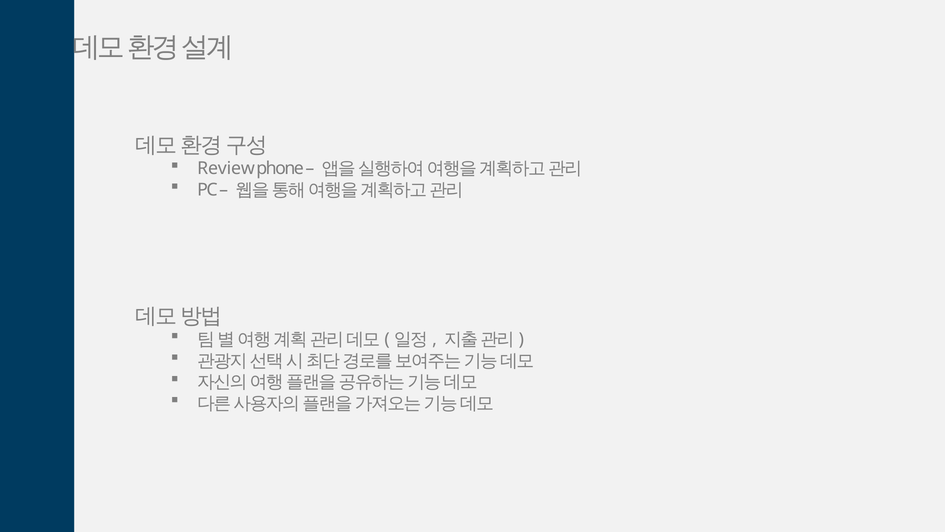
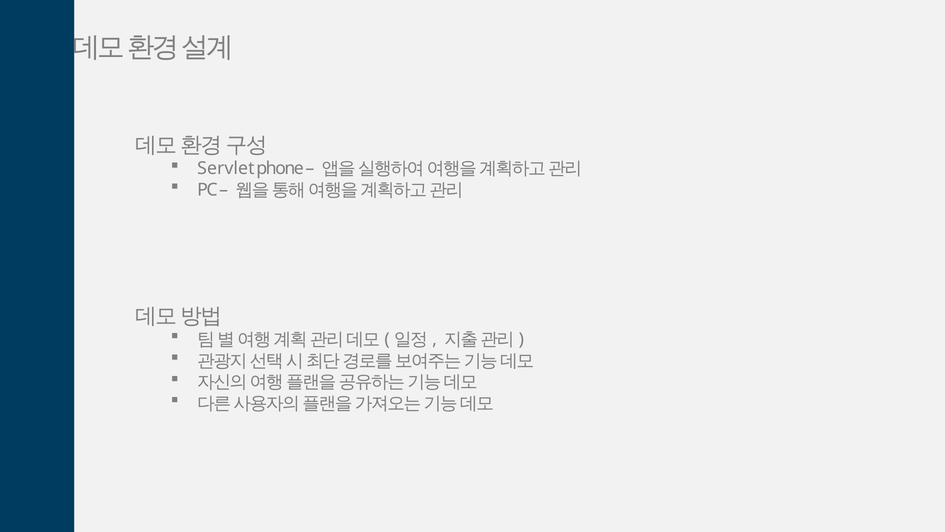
Review: Review -> Servlet (226, 168)
